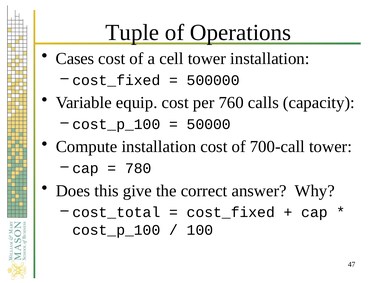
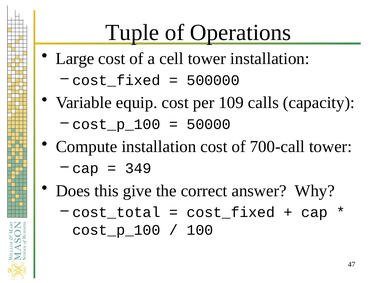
Cases: Cases -> Large (75, 59)
760: 760 -> 109 (231, 103)
780: 780 -> 349 (138, 169)
